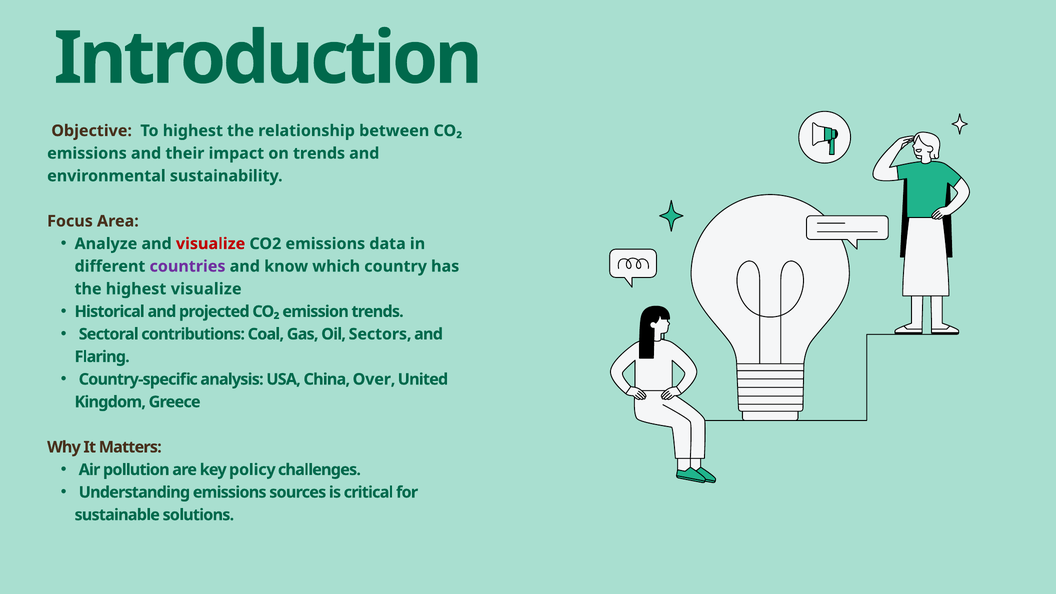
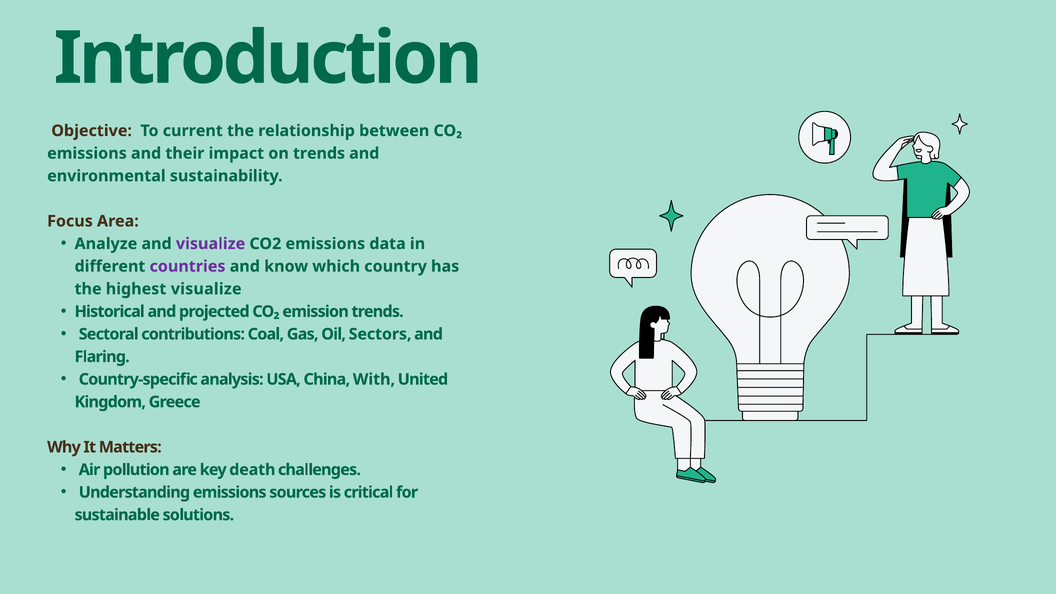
To highest: highest -> current (193, 131)
visualize colour: red -> purple (211, 244)
Over: Over -> With (374, 379)
policy: policy -> death (252, 470)
